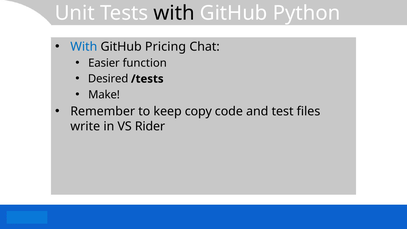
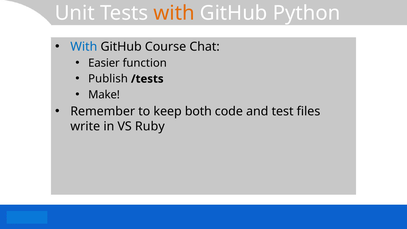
with colour: black -> orange (174, 13)
Pricing: Pricing -> Course (166, 47)
Desired: Desired -> Publish (108, 79)
copy: copy -> both (198, 112)
Rider: Rider -> Ruby (150, 126)
